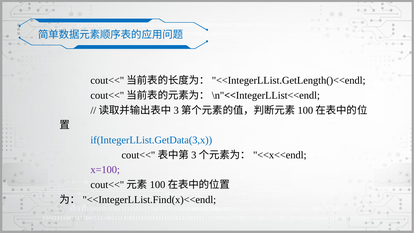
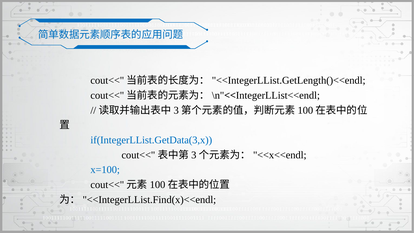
x=100 colour: purple -> blue (105, 170)
